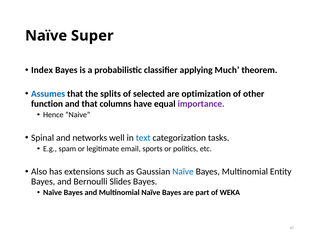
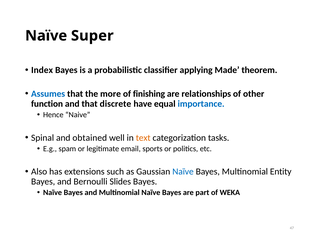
Much: Much -> Made (227, 70)
splits: splits -> more (111, 94)
selected: selected -> finishing (149, 94)
optimization: optimization -> relationships (206, 94)
columns: columns -> discrete (115, 104)
importance colour: purple -> blue (201, 104)
networks: networks -> obtained (90, 138)
text colour: blue -> orange (143, 138)
